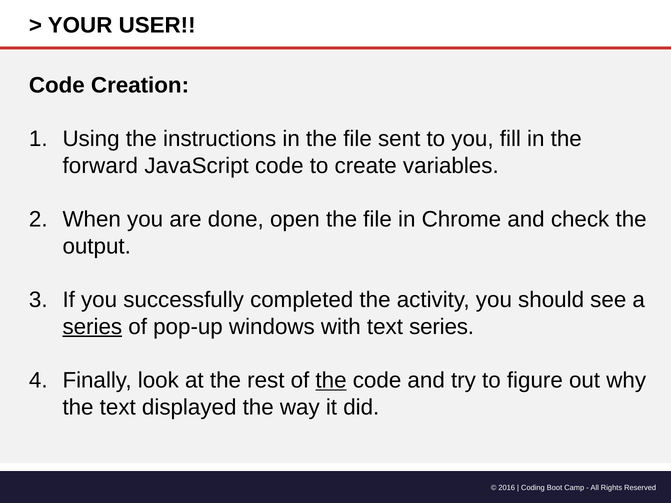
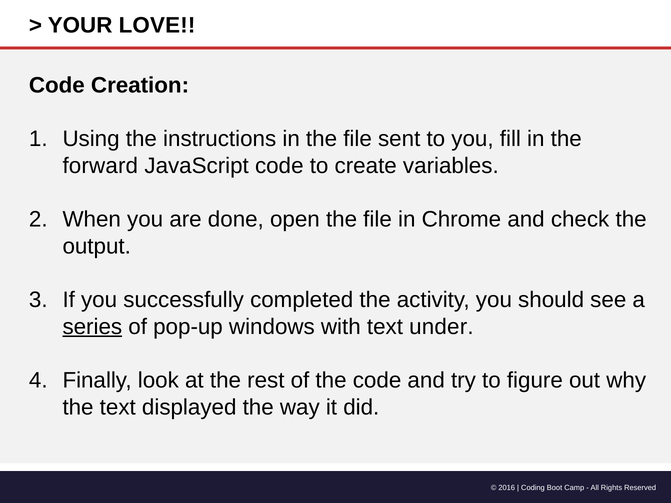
USER: USER -> LOVE (157, 25)
text series: series -> under (441, 327)
the underline: present -> none (331, 381)
